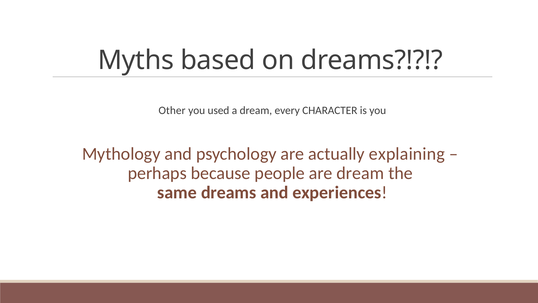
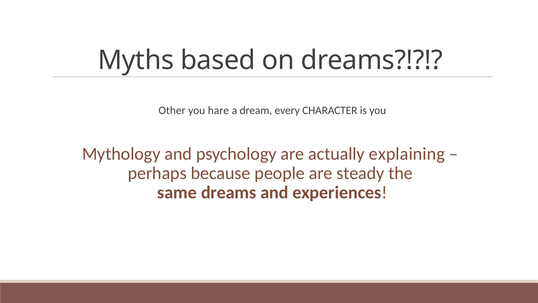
used: used -> hare (218, 110)
are dream: dream -> steady (360, 173)
